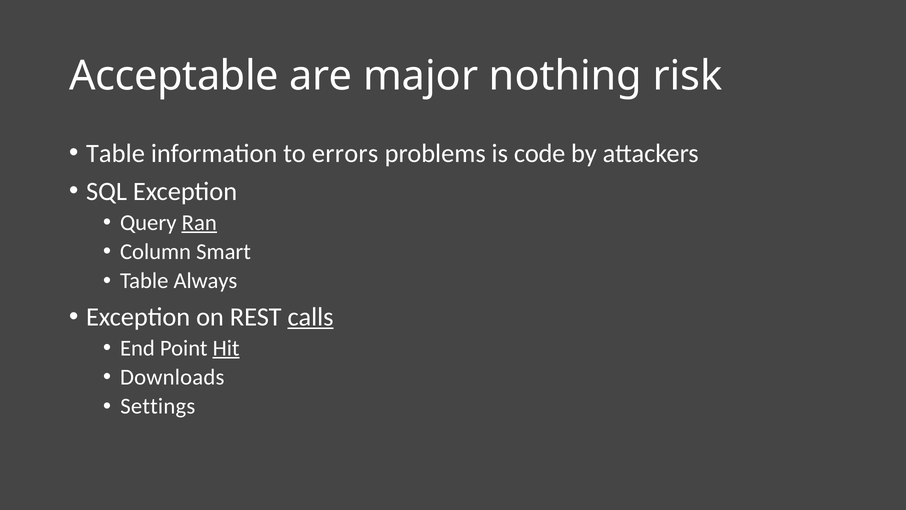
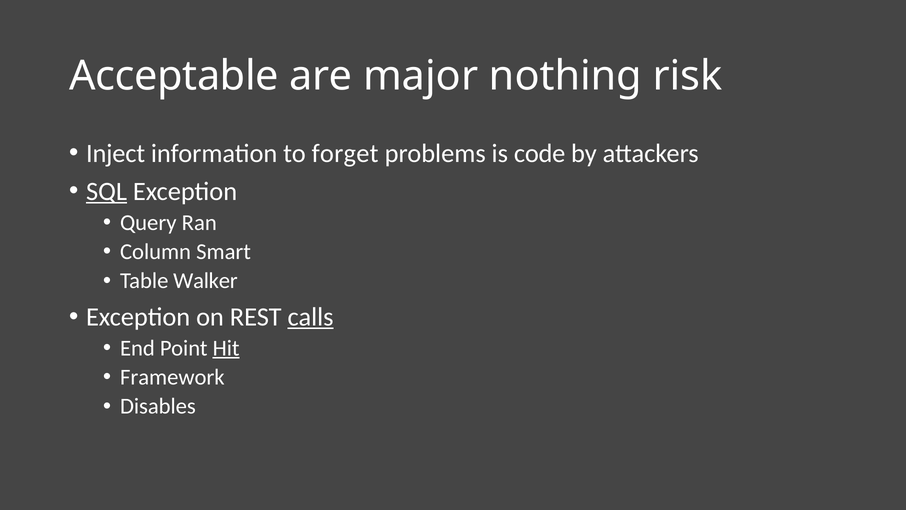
Table: Table -> Inject (116, 153)
errors: errors -> forget (345, 153)
SQL underline: none -> present (107, 191)
Ran underline: present -> none (199, 222)
Always: Always -> Walker (205, 281)
Downloads: Downloads -> Framework (172, 377)
Settings: Settings -> Disables (158, 406)
